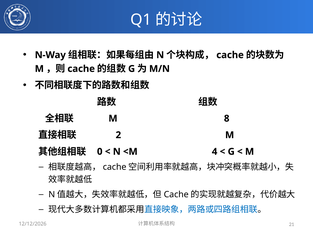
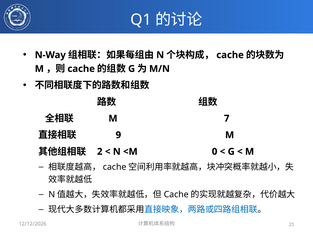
8: 8 -> 7 (227, 118)
2: 2 -> 9 (118, 135)
0: 0 -> 2 (100, 151)
4: 4 -> 0 (215, 151)
